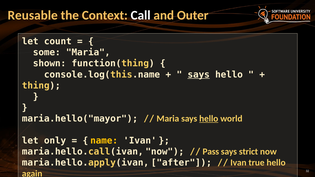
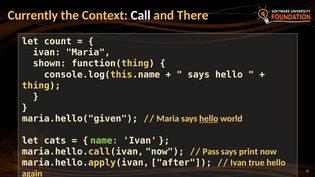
Reusable: Reusable -> Currently (33, 15)
Outer: Outer -> There (193, 15)
some: some -> ivan (47, 53)
says underline: present -> none (199, 75)
maria.hello("mayor: maria.hello("mayor -> maria.hello("given (80, 119)
only: only -> cats (55, 141)
name colour: yellow -> light green (104, 141)
strict: strict -> print (248, 152)
